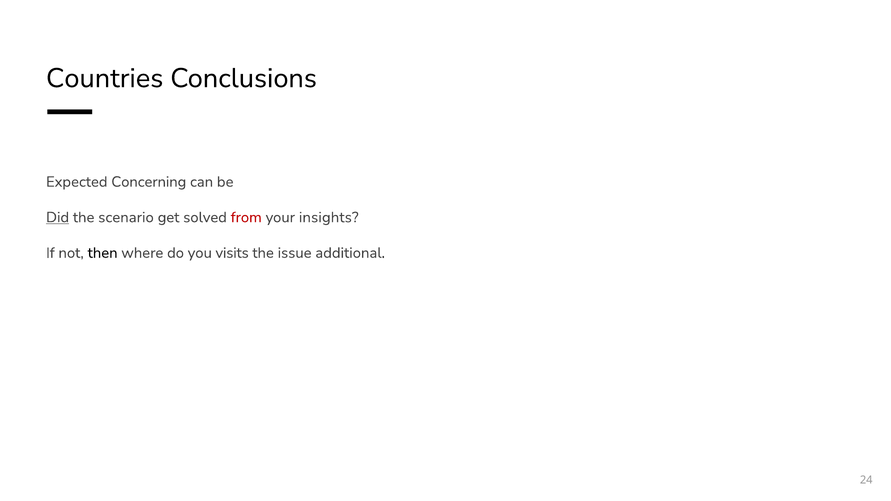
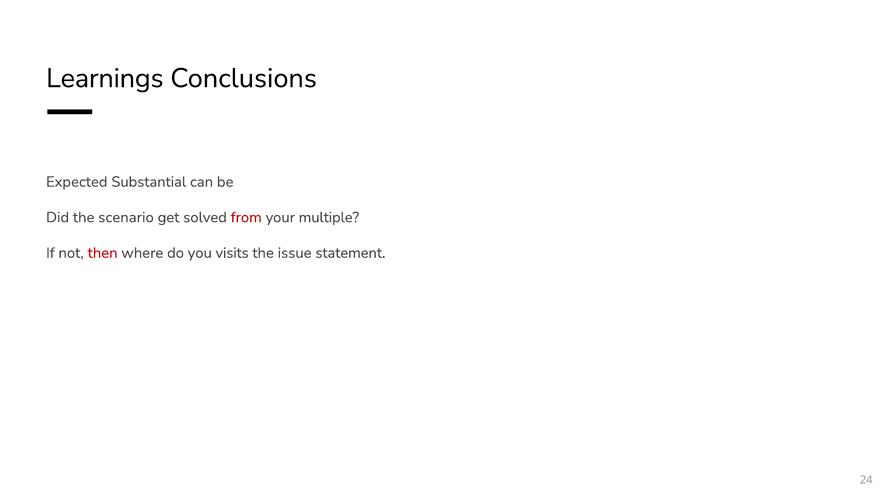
Countries: Countries -> Learnings (105, 78)
Concerning: Concerning -> Substantial (149, 182)
Did underline: present -> none (58, 217)
insights: insights -> multiple (329, 217)
then colour: black -> red (103, 253)
additional: additional -> statement (350, 253)
